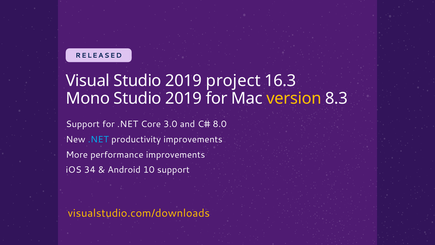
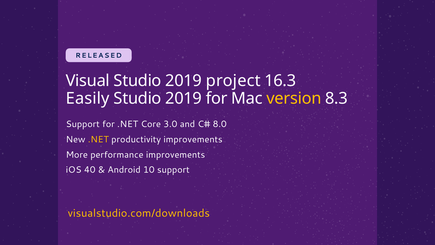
Mono: Mono -> Easily (88, 98)
.NET colour: light blue -> yellow (98, 139)
34: 34 -> 40 (90, 170)
